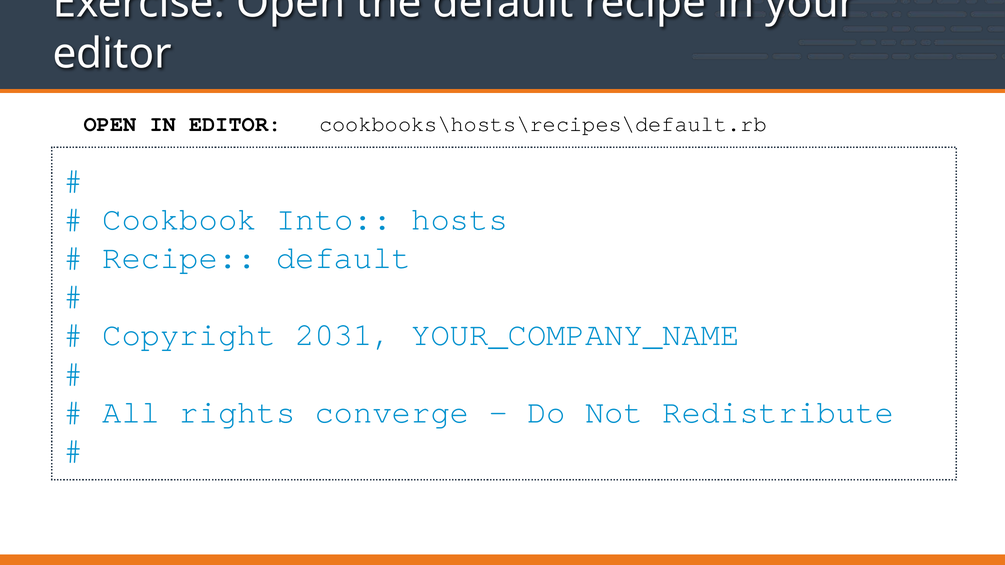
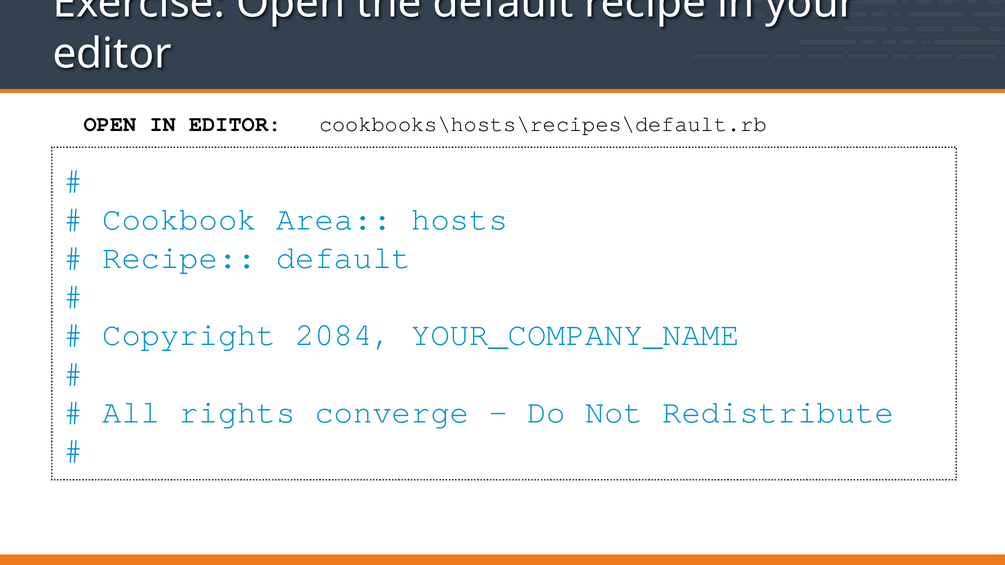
Into: Into -> Area (334, 219)
2031: 2031 -> 2084 (344, 335)
